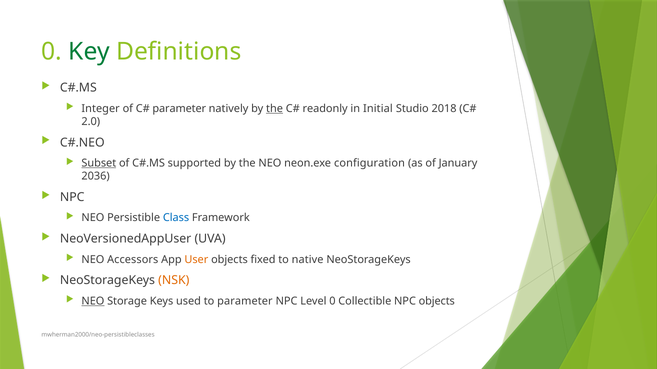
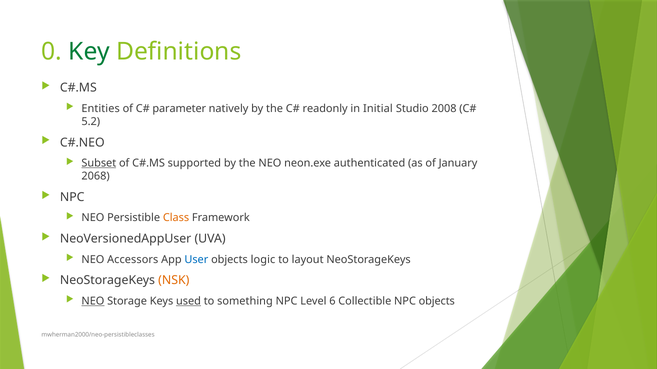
Integer: Integer -> Entities (101, 109)
the underline: present -> none (275, 109)
2018: 2018 -> 2008 (444, 109)
2.0: 2.0 -> 5.2 (91, 122)
configuration: configuration -> authenticated (370, 163)
2036: 2036 -> 2068 (96, 177)
Class colour: blue -> orange (176, 218)
User colour: orange -> blue (196, 260)
fixed: fixed -> logic (263, 260)
native: native -> layout (308, 260)
used underline: none -> present (189, 301)
to parameter: parameter -> something (245, 301)
Level 0: 0 -> 6 (332, 301)
